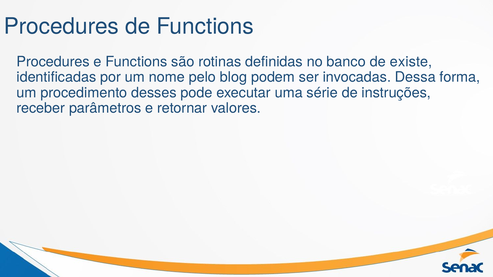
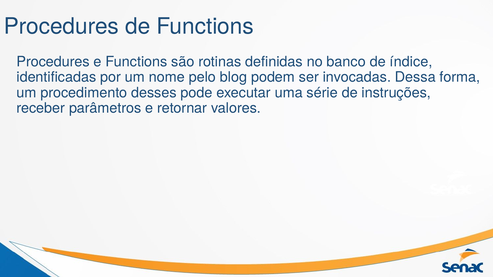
existe: existe -> índice (411, 62)
